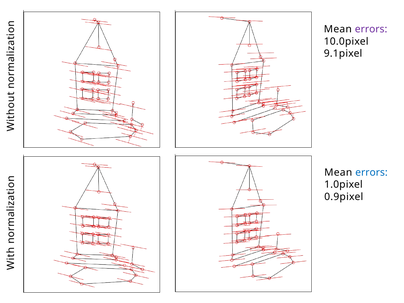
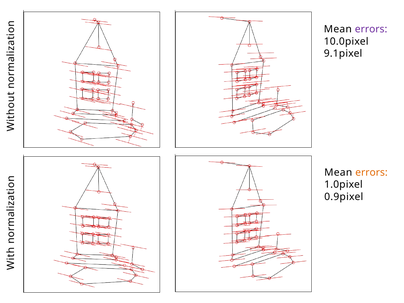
errors colour: blue -> orange (372, 173)
